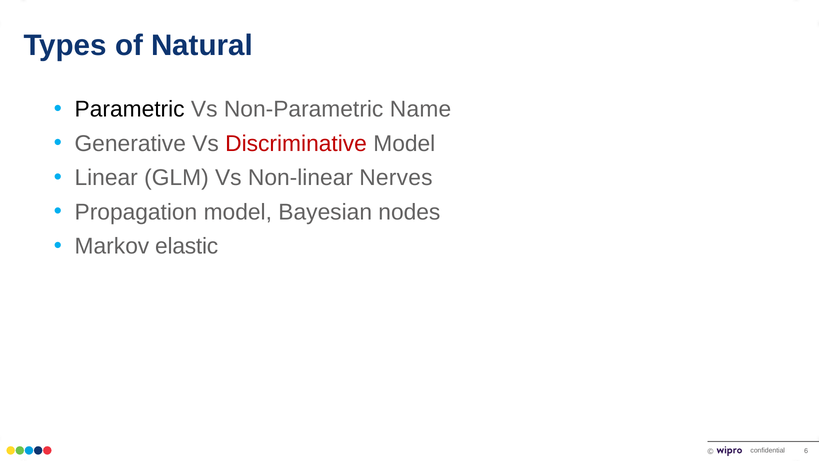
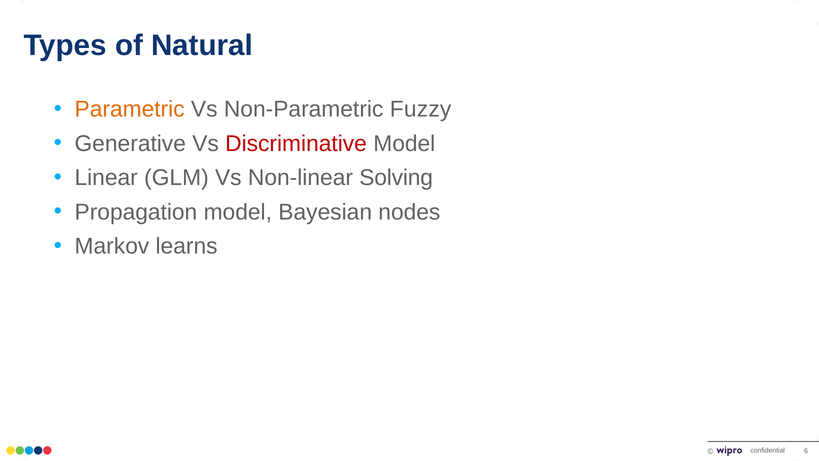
Parametric colour: black -> orange (130, 109)
Name: Name -> Fuzzy (421, 109)
Nerves: Nerves -> Solving (396, 178)
elastic: elastic -> learns (187, 246)
